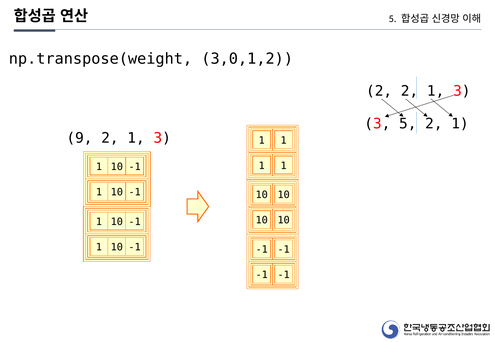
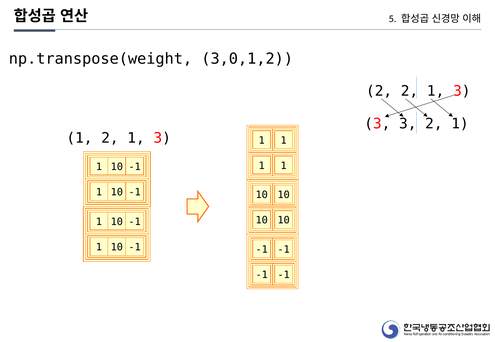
3 5: 5 -> 3 (408, 124)
9: 9 -> 1 (79, 138)
